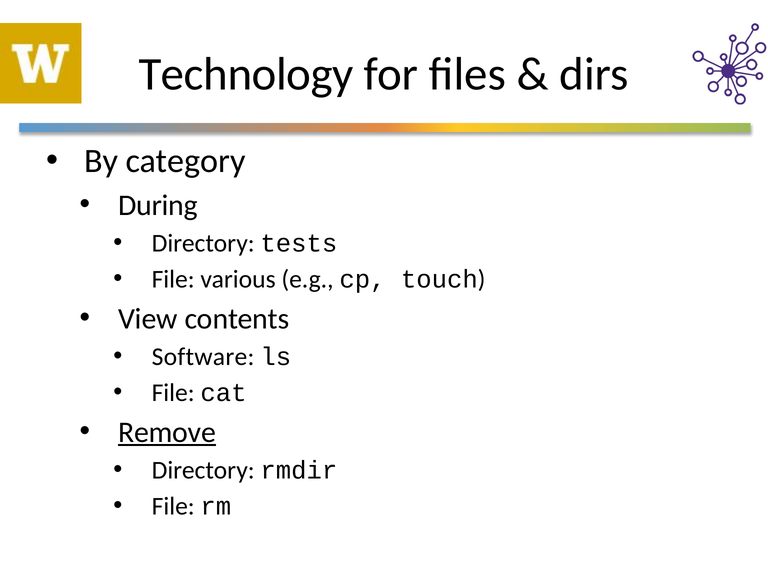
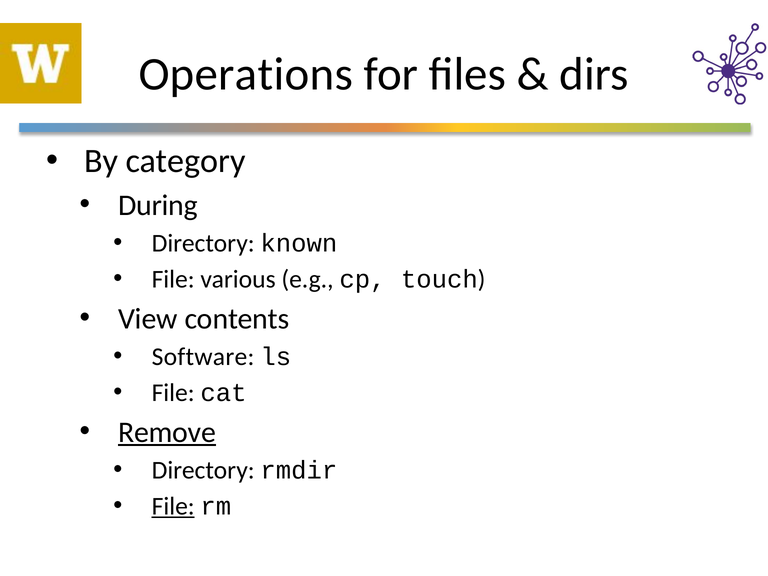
Technology: Technology -> Operations (246, 74)
tests: tests -> known (299, 243)
File underline: none -> present (173, 506)
